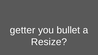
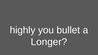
getter: getter -> highly (23, 30)
Resize: Resize -> Longer (49, 42)
